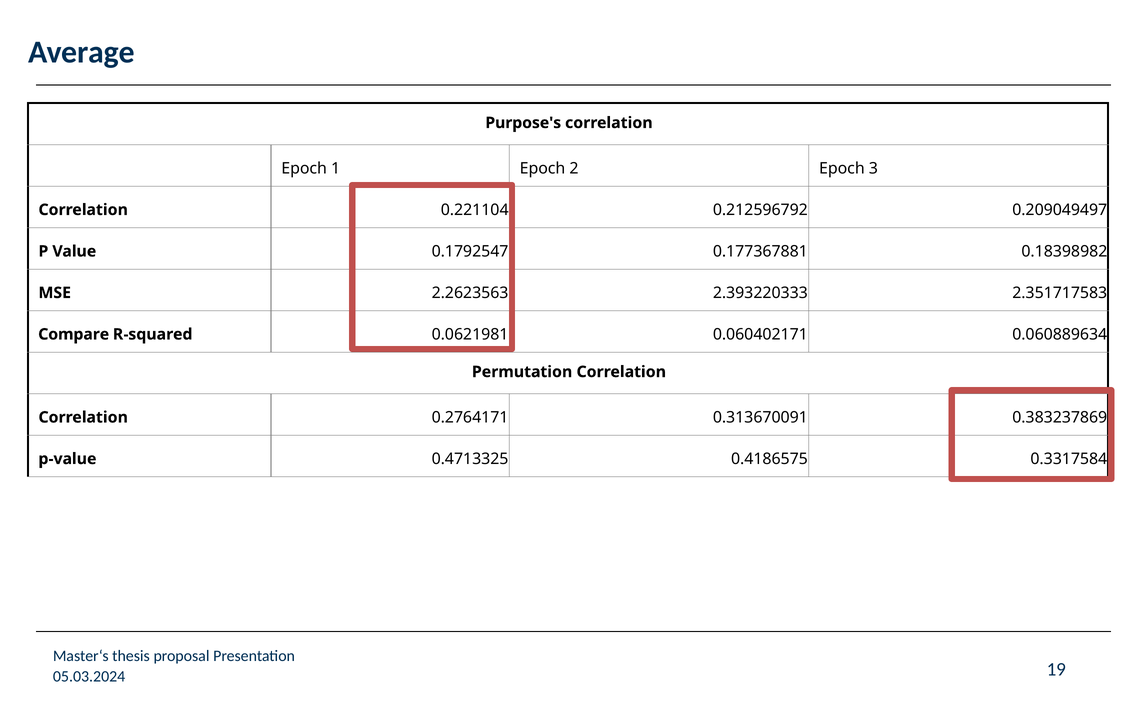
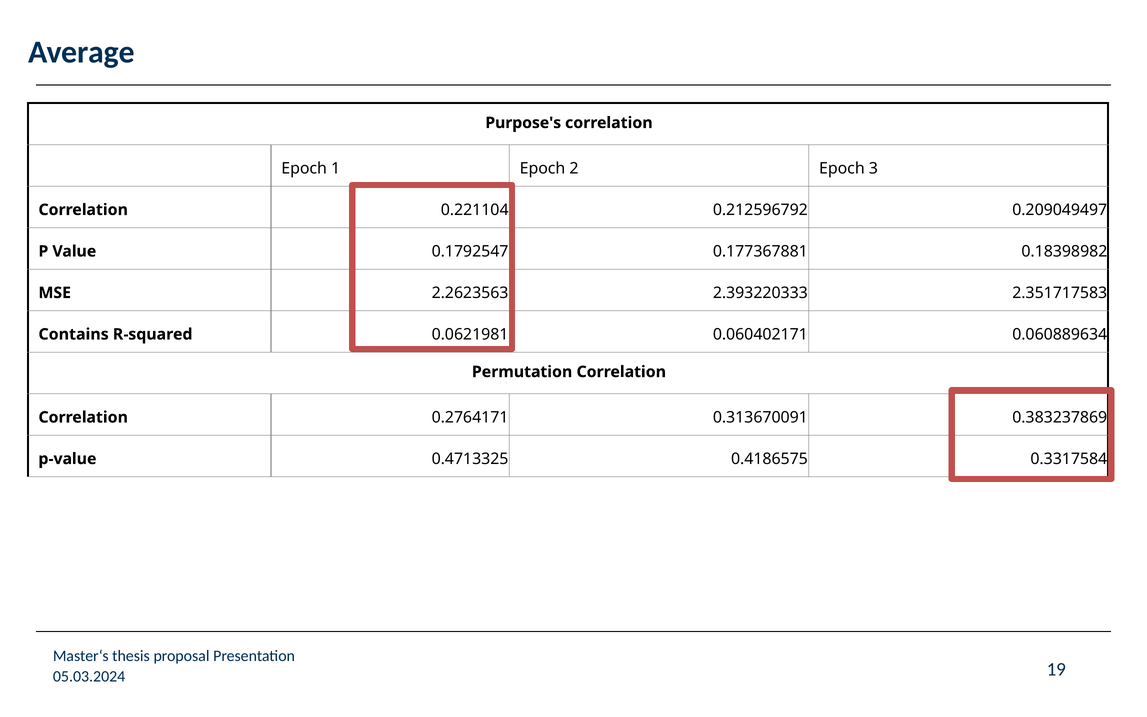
Compare: Compare -> Contains (74, 334)
